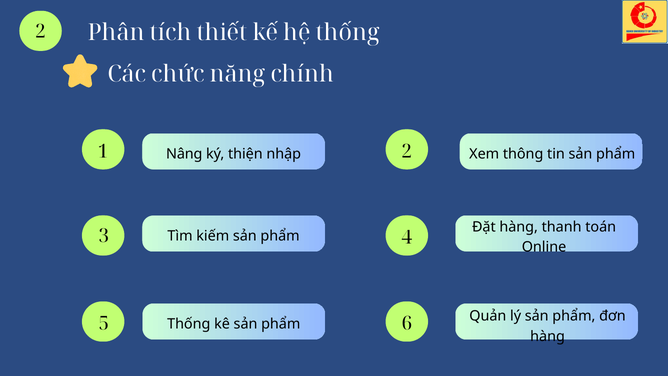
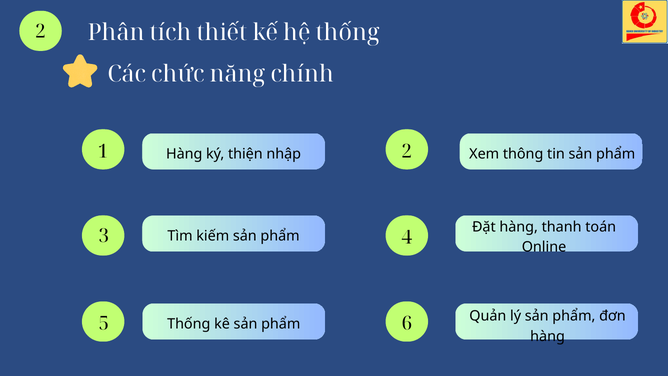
Nâng: Nâng -> Hàng (184, 154)
